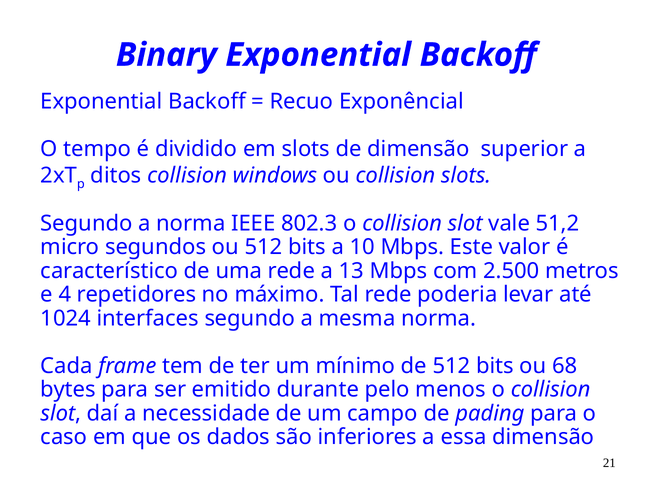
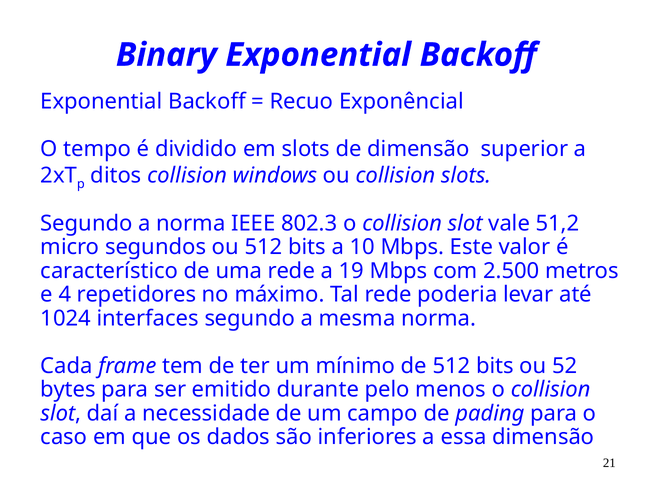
13: 13 -> 19 (351, 271)
68: 68 -> 52 (565, 367)
